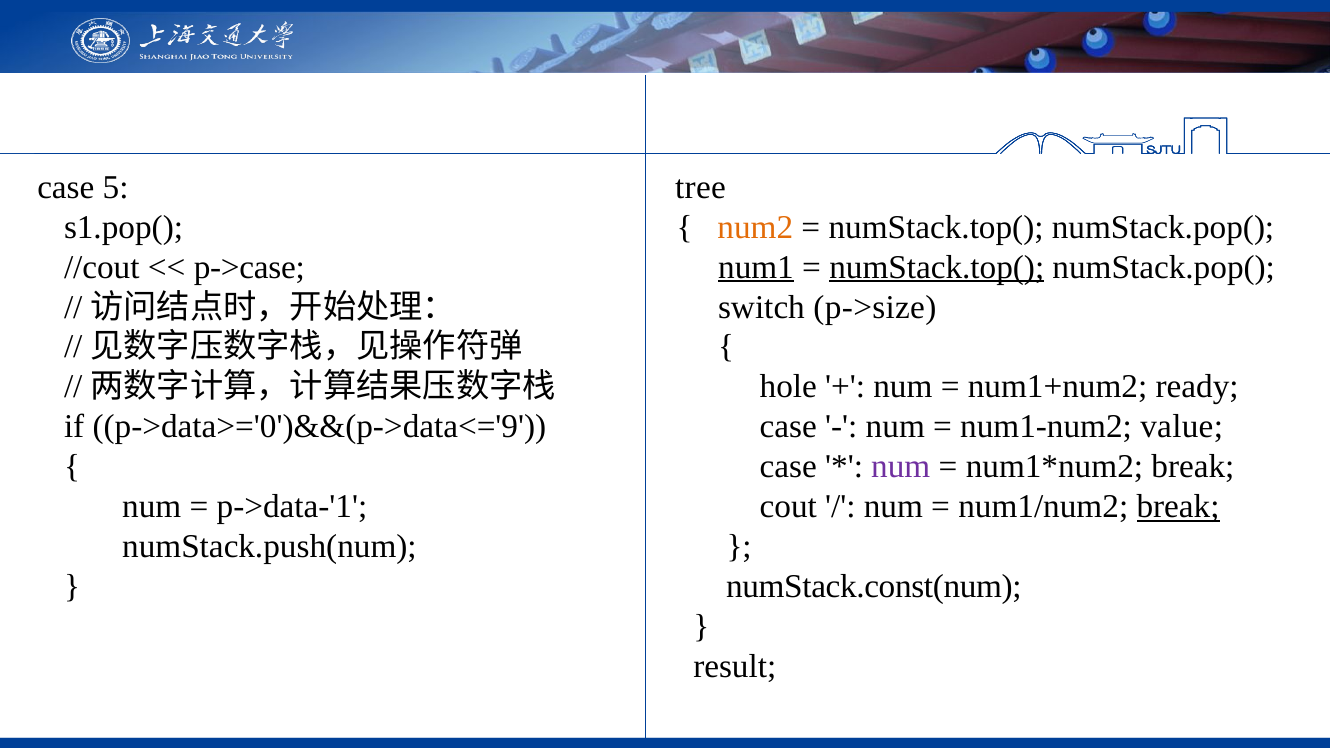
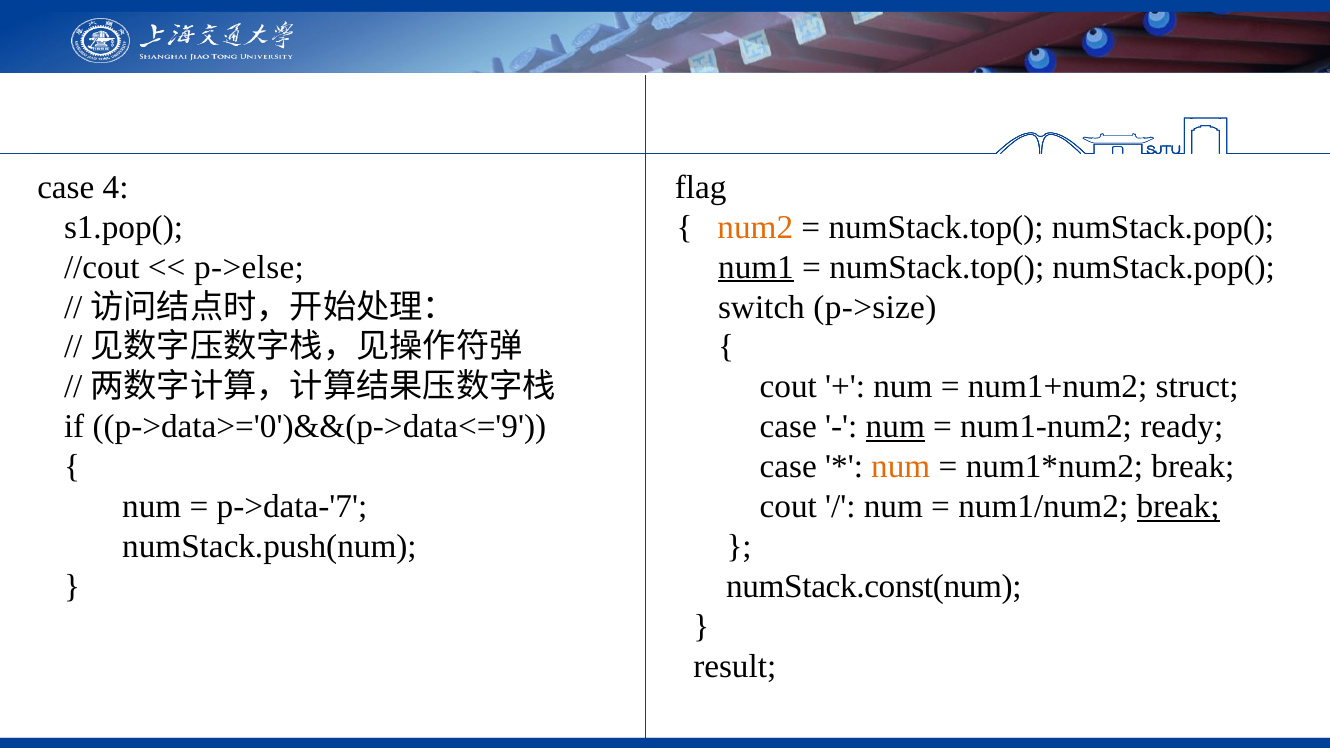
5: 5 -> 4 (116, 187)
tree: tree -> flag (701, 187)
p->case: p->case -> p->else (249, 267)
numStack.top( underline: present -> none (937, 267)
hole: hole -> cout (788, 387)
ready: ready -> struct (1197, 387)
num underline: none -> present (895, 427)
value: value -> ready (1182, 427)
num colour: purple -> orange (901, 467)
p->data-'1: p->data-'1 -> p->data-'7 (292, 507)
